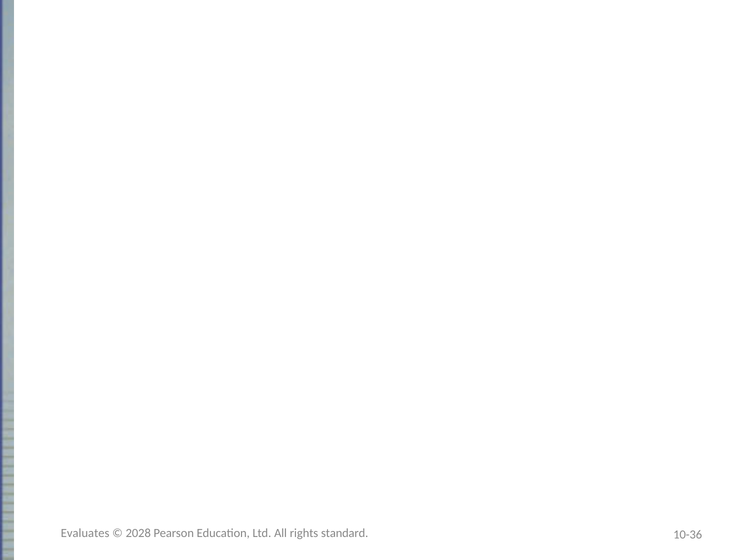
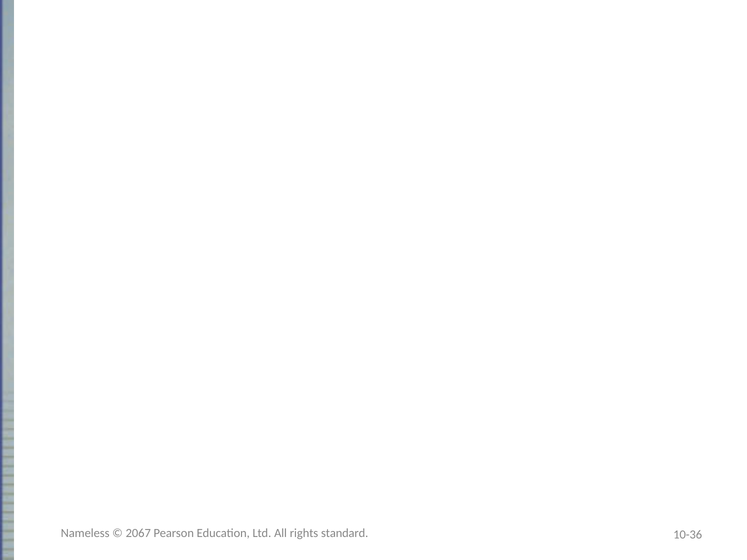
Evaluates: Evaluates -> Nameless (85, 534)
2028: 2028 -> 2067 (138, 534)
